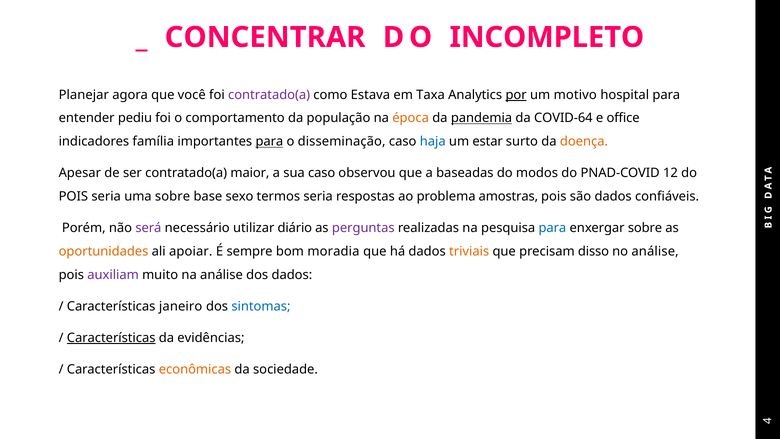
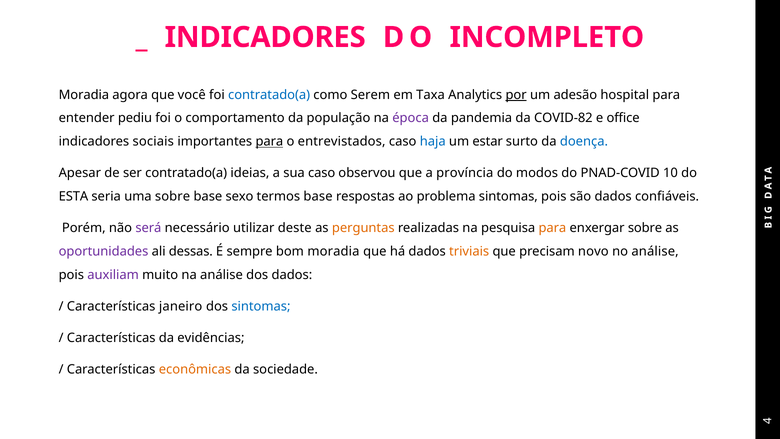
CONCENTRAR: CONCENTRAR -> INDICADORES (265, 37)
Planejar: Planejar -> Moradia (84, 95)
contratado(a colour: purple -> blue (269, 95)
Estava: Estava -> Serem (370, 95)
motivo: motivo -> adesão (575, 95)
época colour: orange -> purple (411, 118)
pandemia underline: present -> none (482, 118)
COVID-64: COVID-64 -> COVID-82 (563, 118)
família: família -> sociais (153, 141)
disseminação: disseminação -> entrevistados (342, 141)
doença colour: orange -> blue (584, 141)
maior: maior -> ideias (250, 173)
baseadas: baseadas -> província (465, 173)
12: 12 -> 10 (670, 173)
POIS: POIS -> ESTA (73, 196)
termos seria: seria -> base (318, 196)
problema amostras: amostras -> sintomas (508, 196)
diário: diário -> deste (295, 228)
perguntas colour: purple -> orange (363, 228)
para colour: blue -> orange (552, 228)
oportunidades colour: orange -> purple (104, 251)
apoiar: apoiar -> dessas (191, 251)
disso: disso -> novo (593, 251)
Características underline: present -> none (111, 338)
